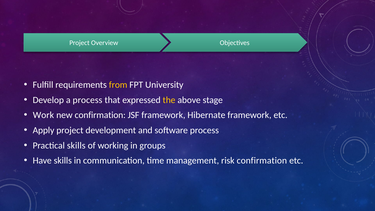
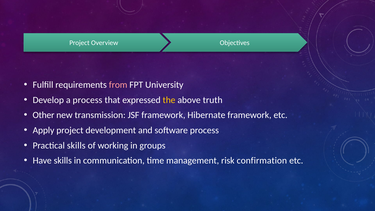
from colour: yellow -> pink (118, 85)
stage: stage -> truth (213, 100)
Work: Work -> Other (44, 115)
new confirmation: confirmation -> transmission (100, 115)
